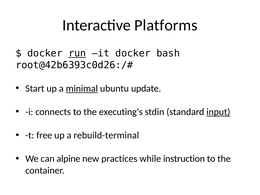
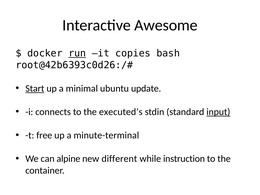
Platforms: Platforms -> Awesome (166, 25)
it docker: docker -> copies (133, 53)
Start underline: none -> present (35, 88)
minimal underline: present -> none (82, 88)
executing’s: executing’s -> executed’s (121, 112)
rebuild-terminal: rebuild-terminal -> minute-terminal (106, 135)
practices: practices -> different (119, 159)
